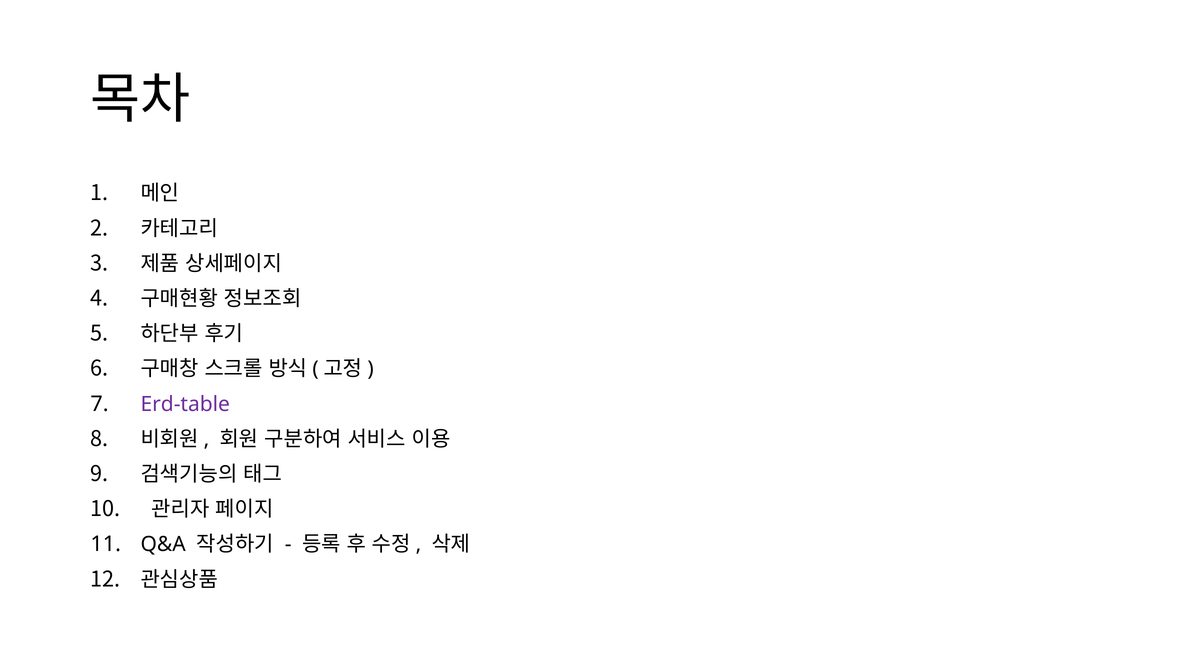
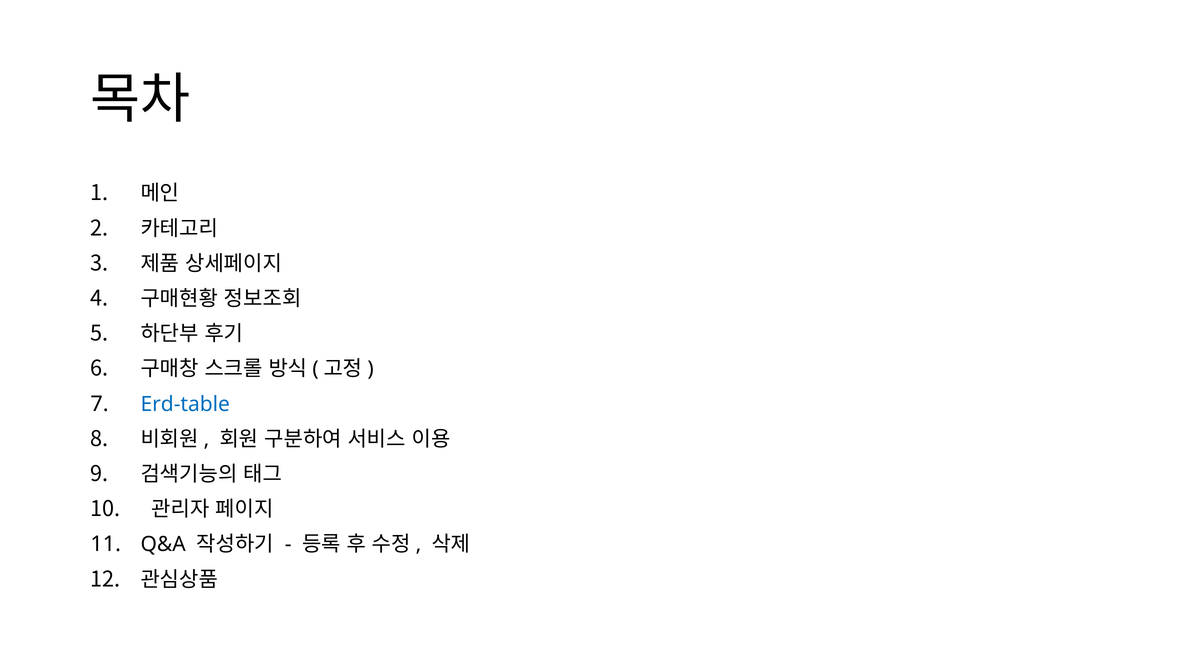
Erd-table colour: purple -> blue (185, 404)
